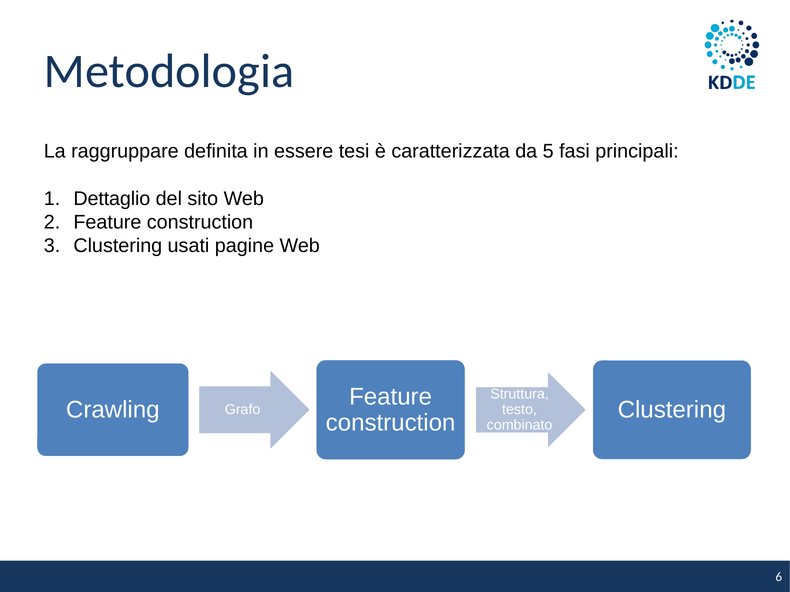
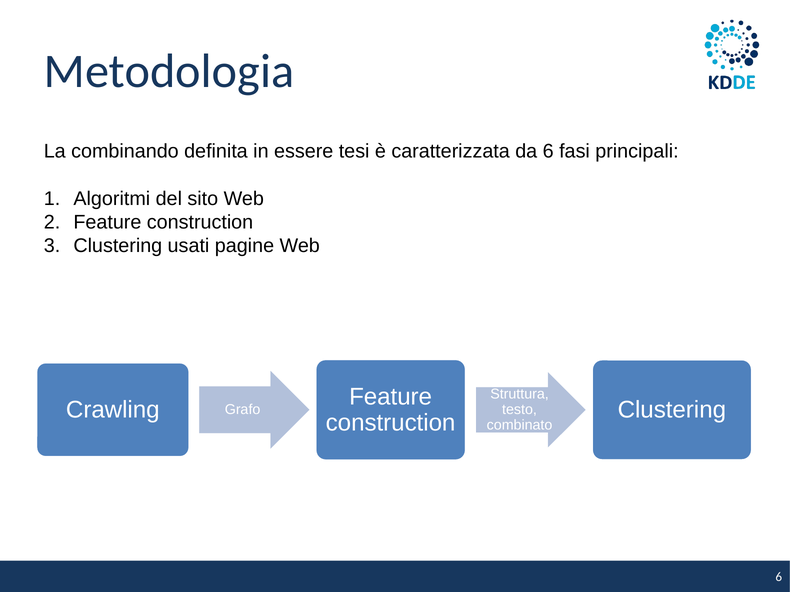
raggruppare: raggruppare -> combinando (125, 151)
da 5: 5 -> 6 (548, 151)
Dettaglio: Dettaglio -> Algoritmi (112, 199)
